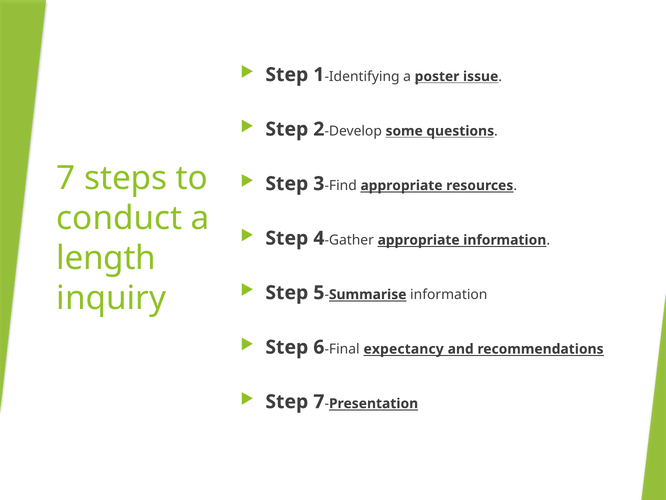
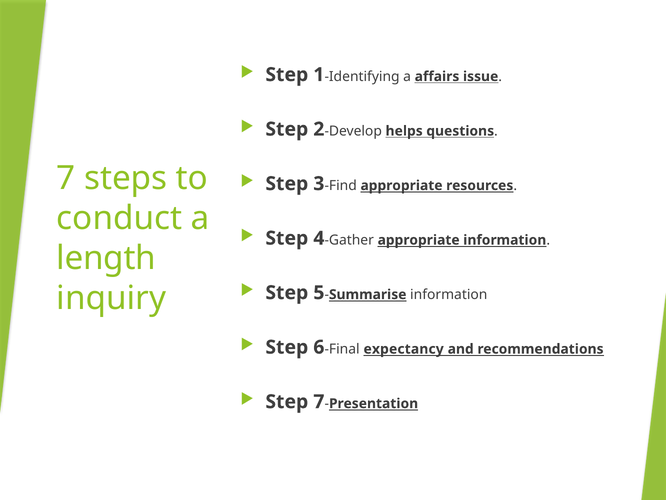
poster: poster -> affairs (437, 76)
some: some -> helps (404, 131)
